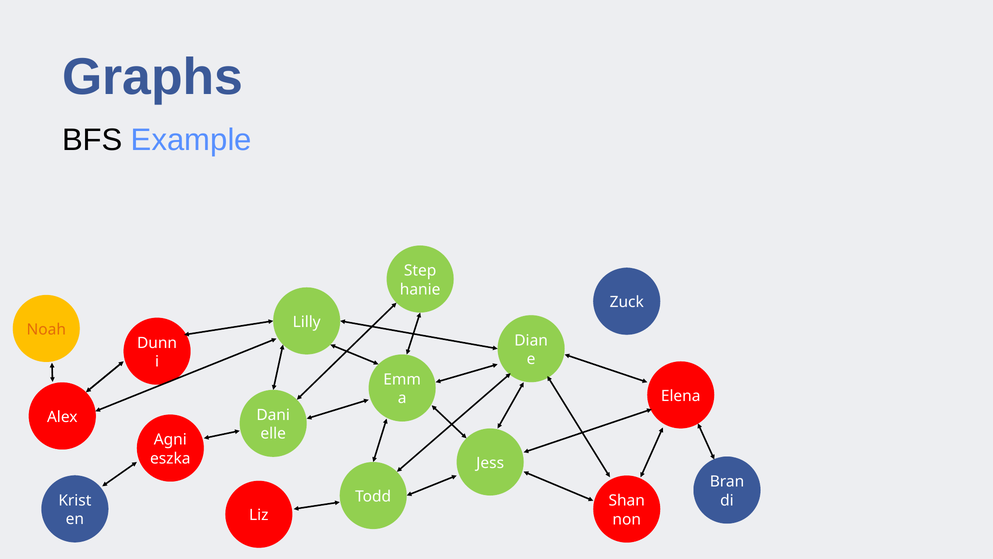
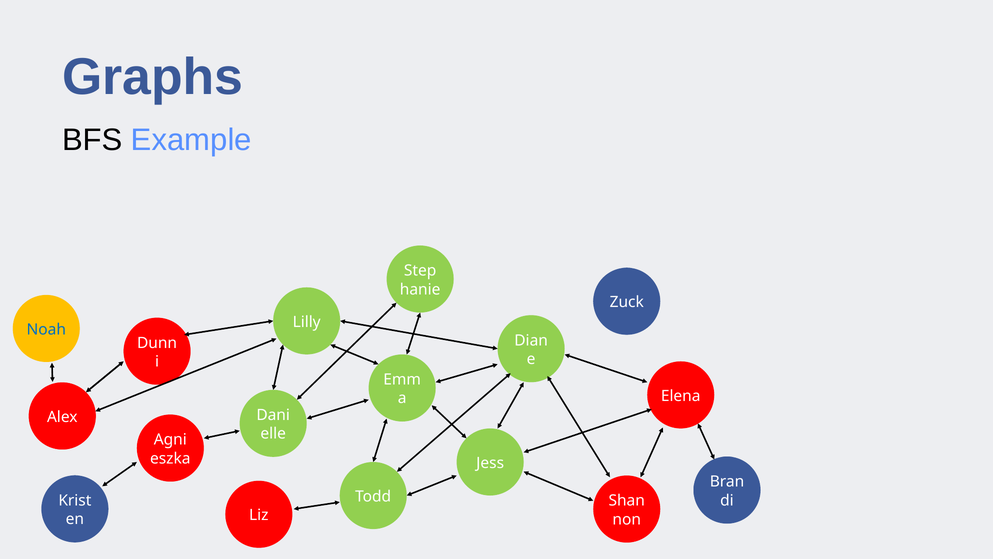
Noah colour: orange -> blue (46, 329)
